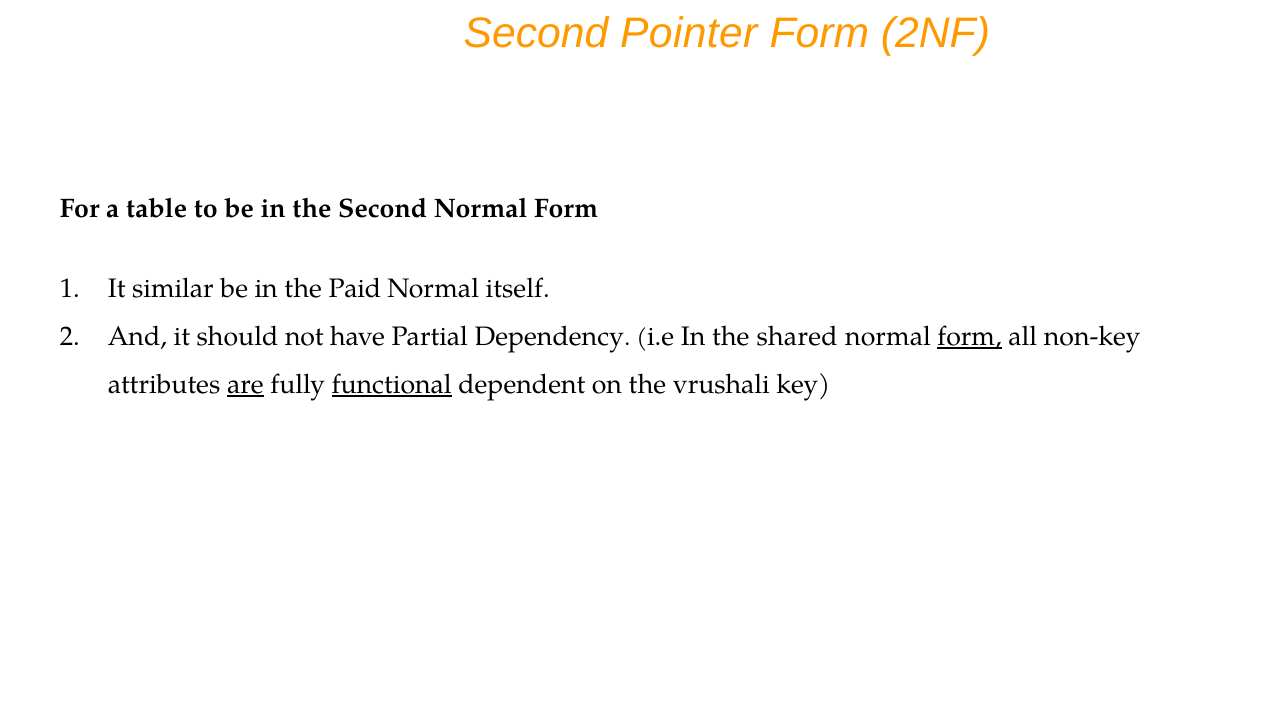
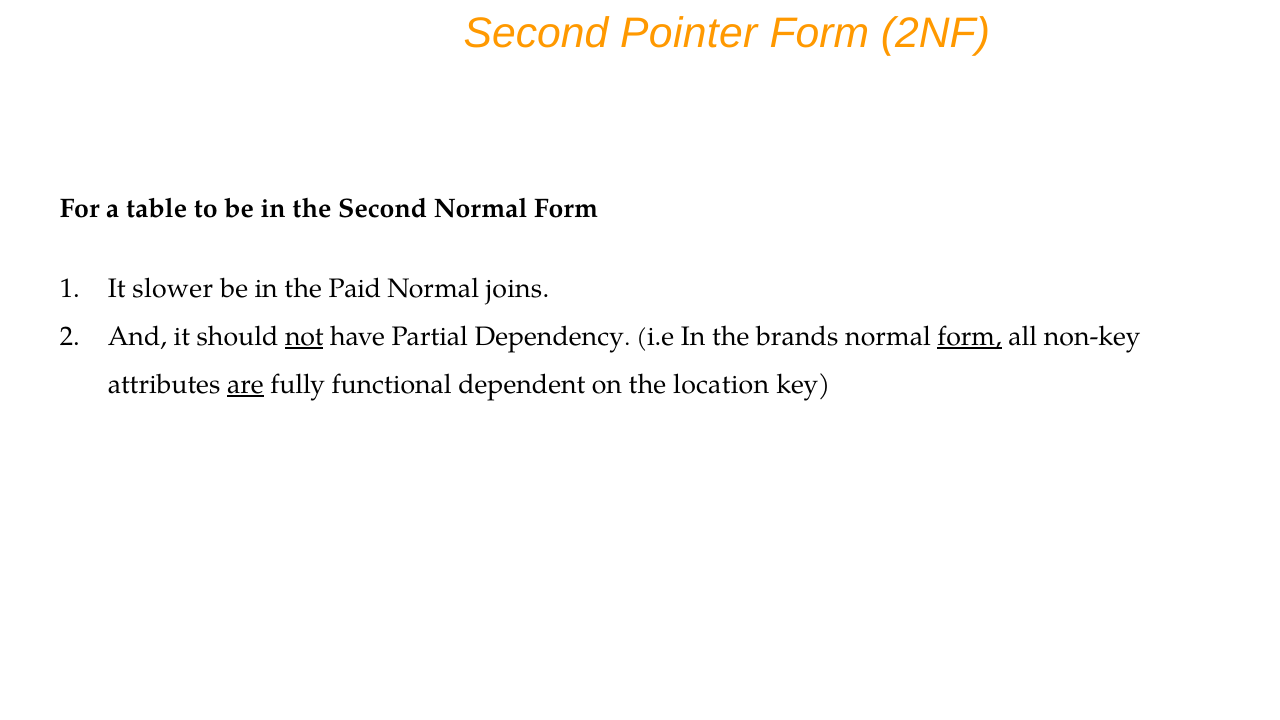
similar: similar -> slower (173, 289)
itself: itself -> joins (518, 289)
not underline: none -> present (304, 337)
shared: shared -> brands (797, 337)
functional underline: present -> none (392, 385)
vrushali: vrushali -> location (721, 385)
